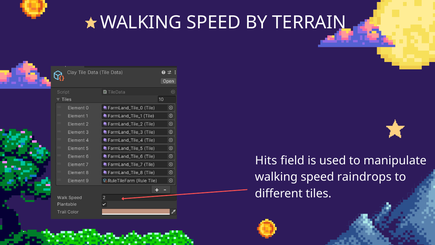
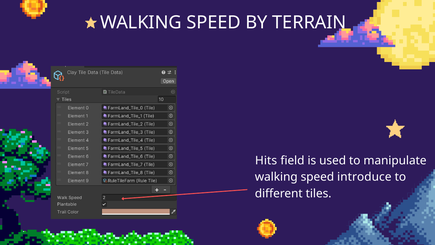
raindrops: raindrops -> introduce (364, 177)
